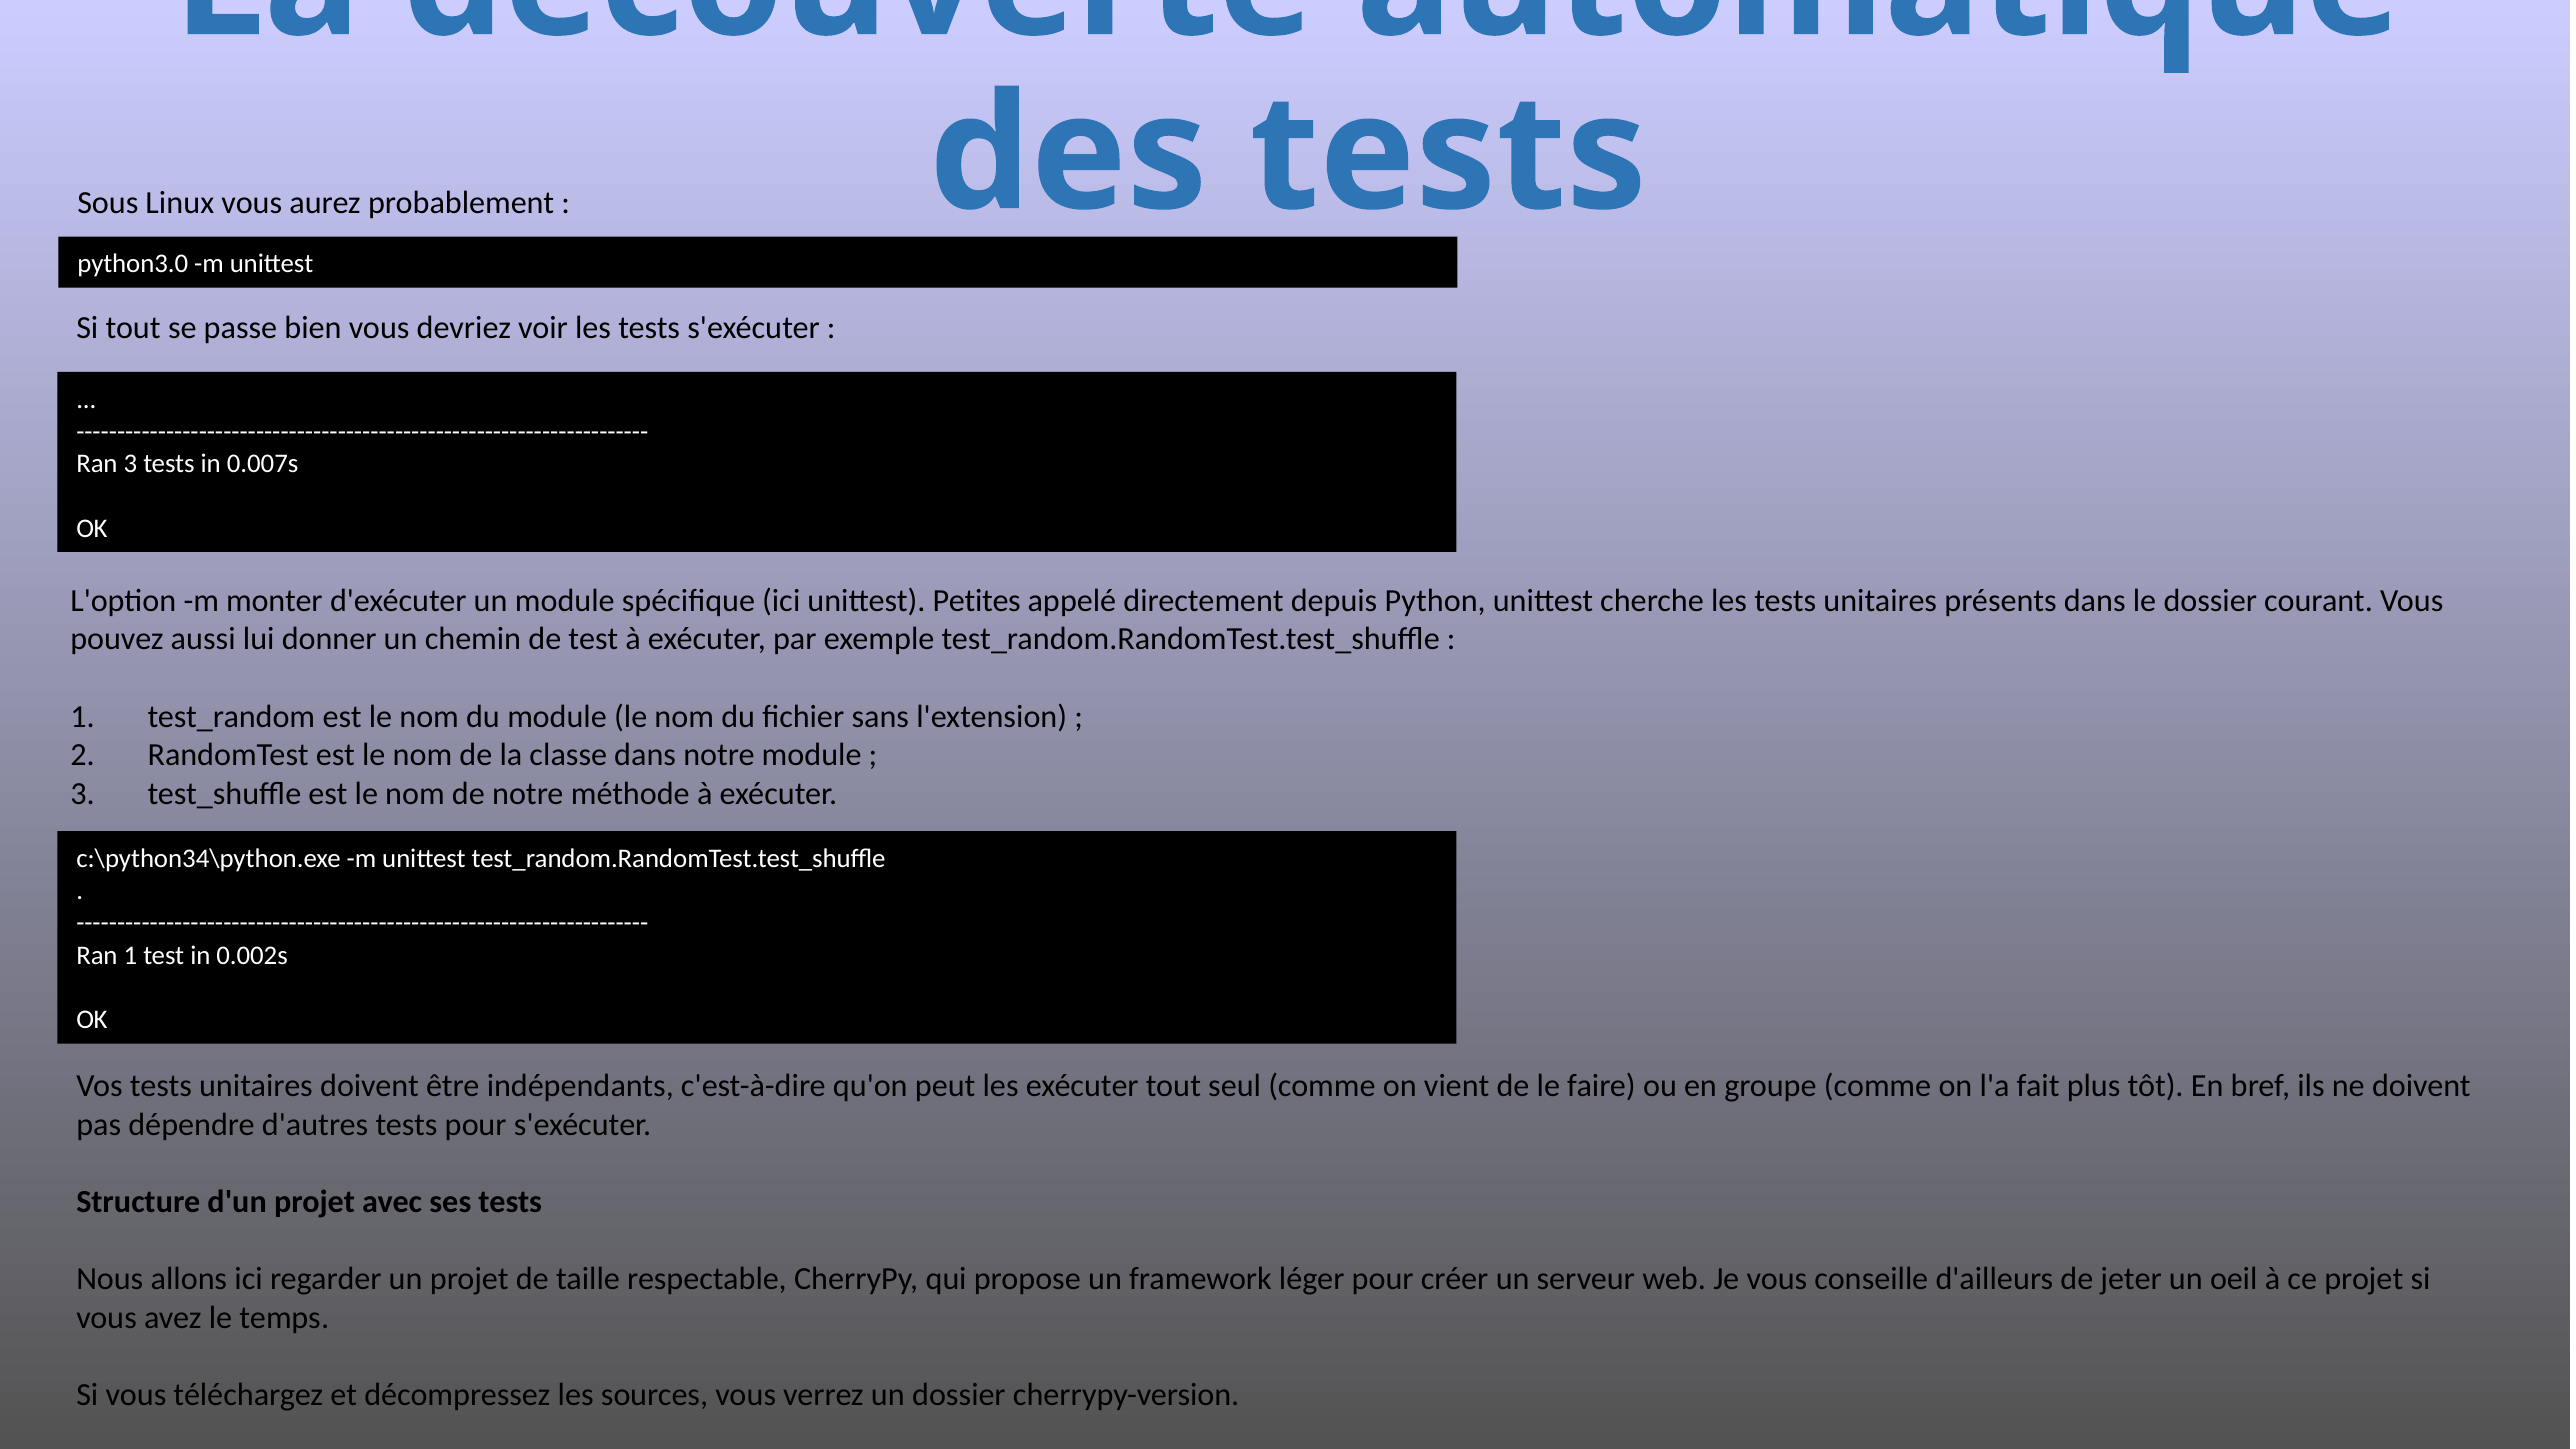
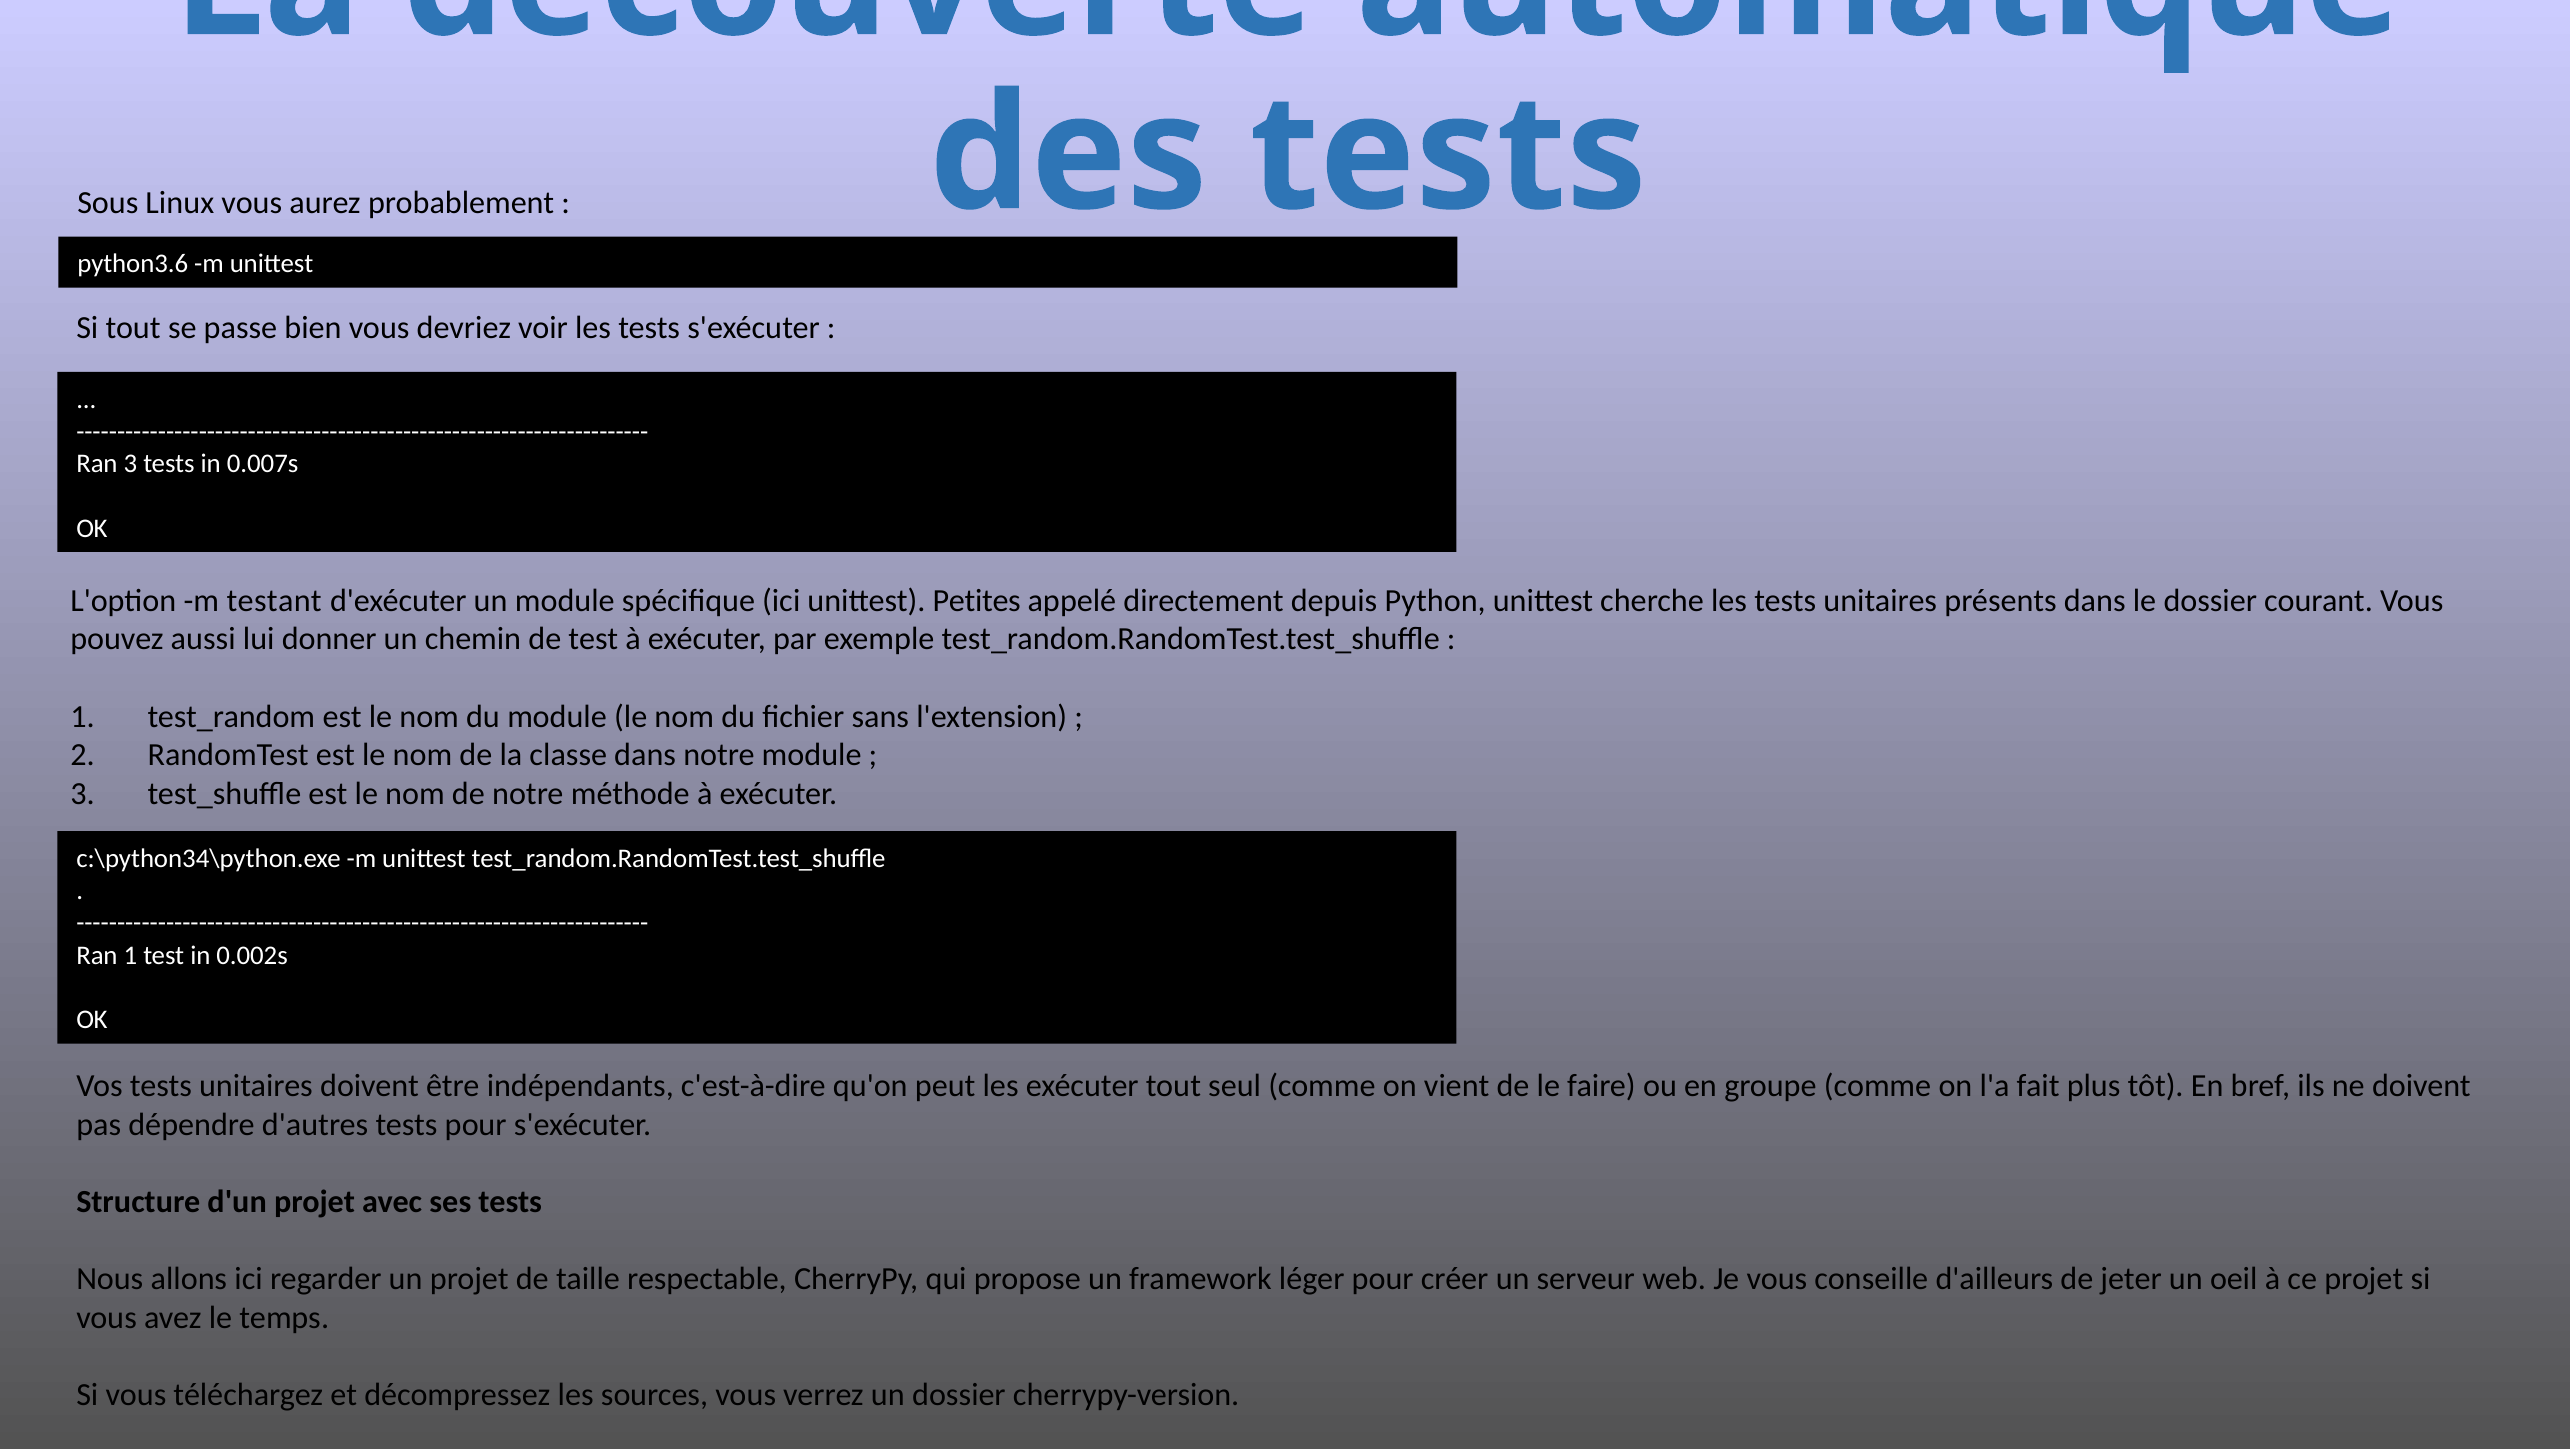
python3.0: python3.0 -> python3.6 (133, 264)
monter: monter -> testant (274, 601)
